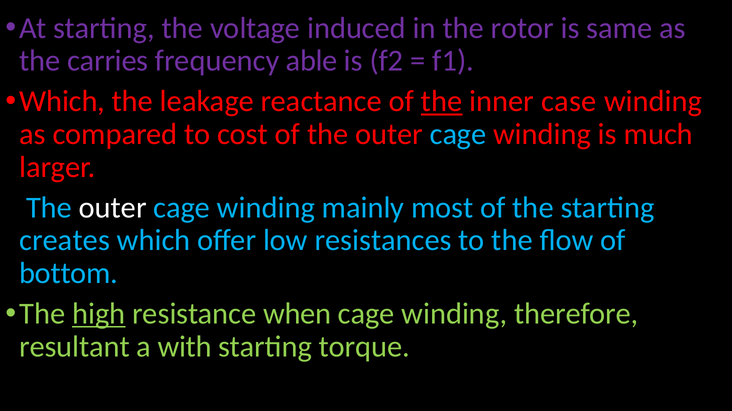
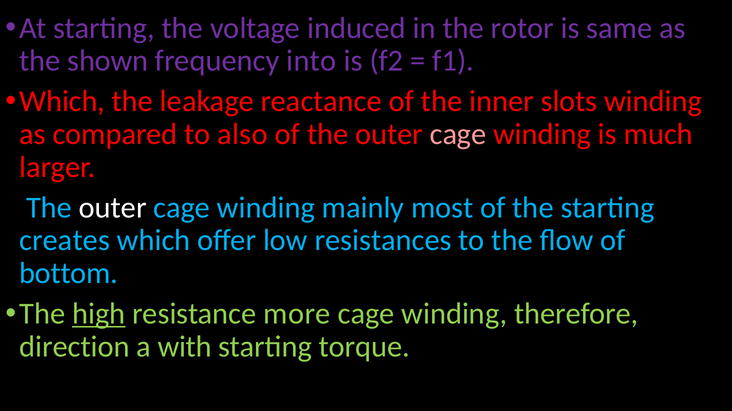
carries: carries -> shown (108, 61)
able: able -> into (311, 61)
the underline: present -> none (442, 102)
case: case -> slots (569, 102)
cost: cost -> also (242, 134)
cage colour: light blue -> pink (458, 134)
when: when -> more (297, 314)
resultant: resultant -> direction (74, 347)
